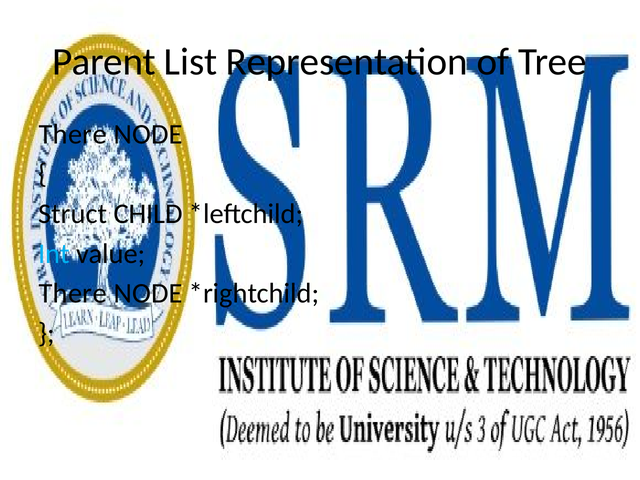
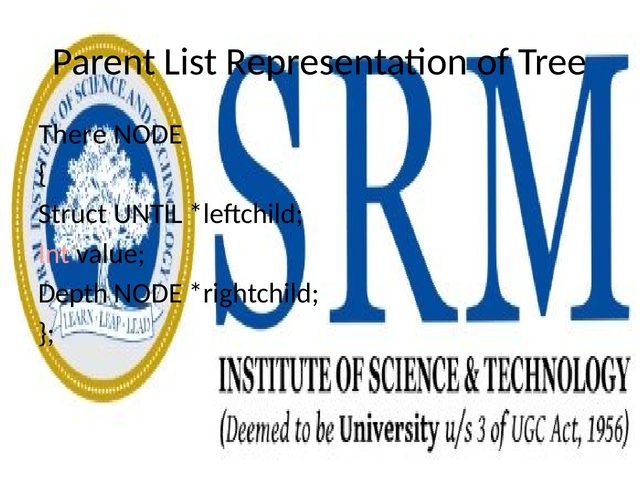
CHILD: CHILD -> UNTIL (148, 214)
Int colour: light blue -> pink (54, 254)
There: There -> Depth (73, 294)
